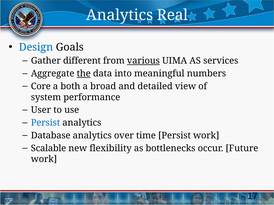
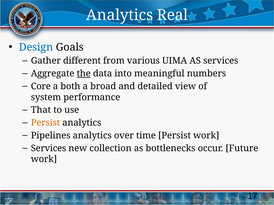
various underline: present -> none (143, 61)
User: User -> That (41, 110)
Persist colour: blue -> orange (45, 123)
Database: Database -> Pipelines (51, 136)
Scalable: Scalable -> Services (49, 149)
flexibility: flexibility -> collection (111, 149)
